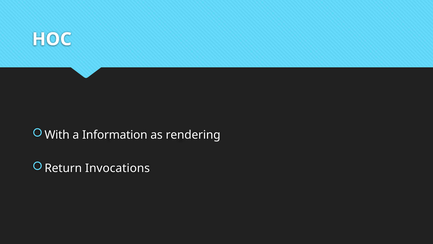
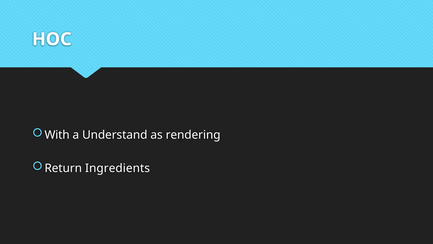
Information: Information -> Understand (115, 135)
Invocations: Invocations -> Ingredients (118, 168)
